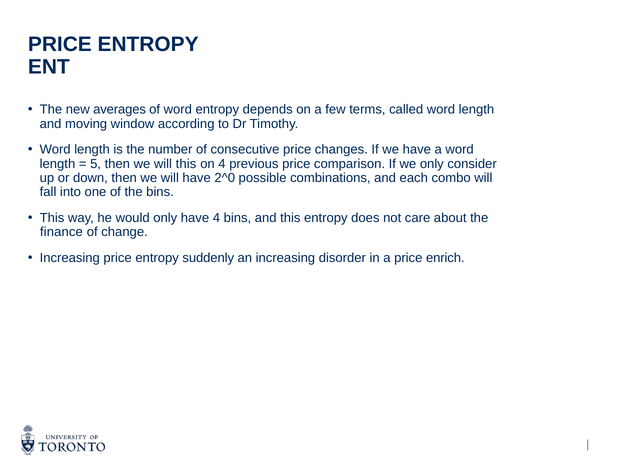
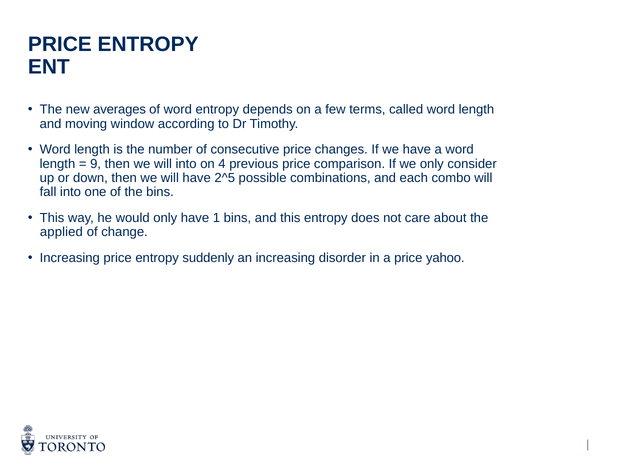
5: 5 -> 9 (96, 164)
will this: this -> into (186, 164)
2^0: 2^0 -> 2^5 (225, 178)
have 4: 4 -> 1 (216, 218)
finance: finance -> applied (61, 232)
enrich: enrich -> yahoo (445, 258)
